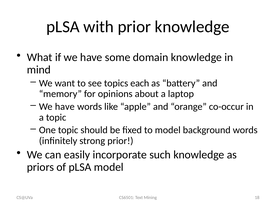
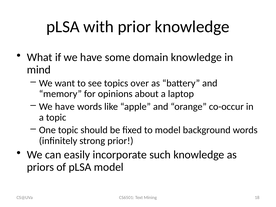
each: each -> over (140, 83)
